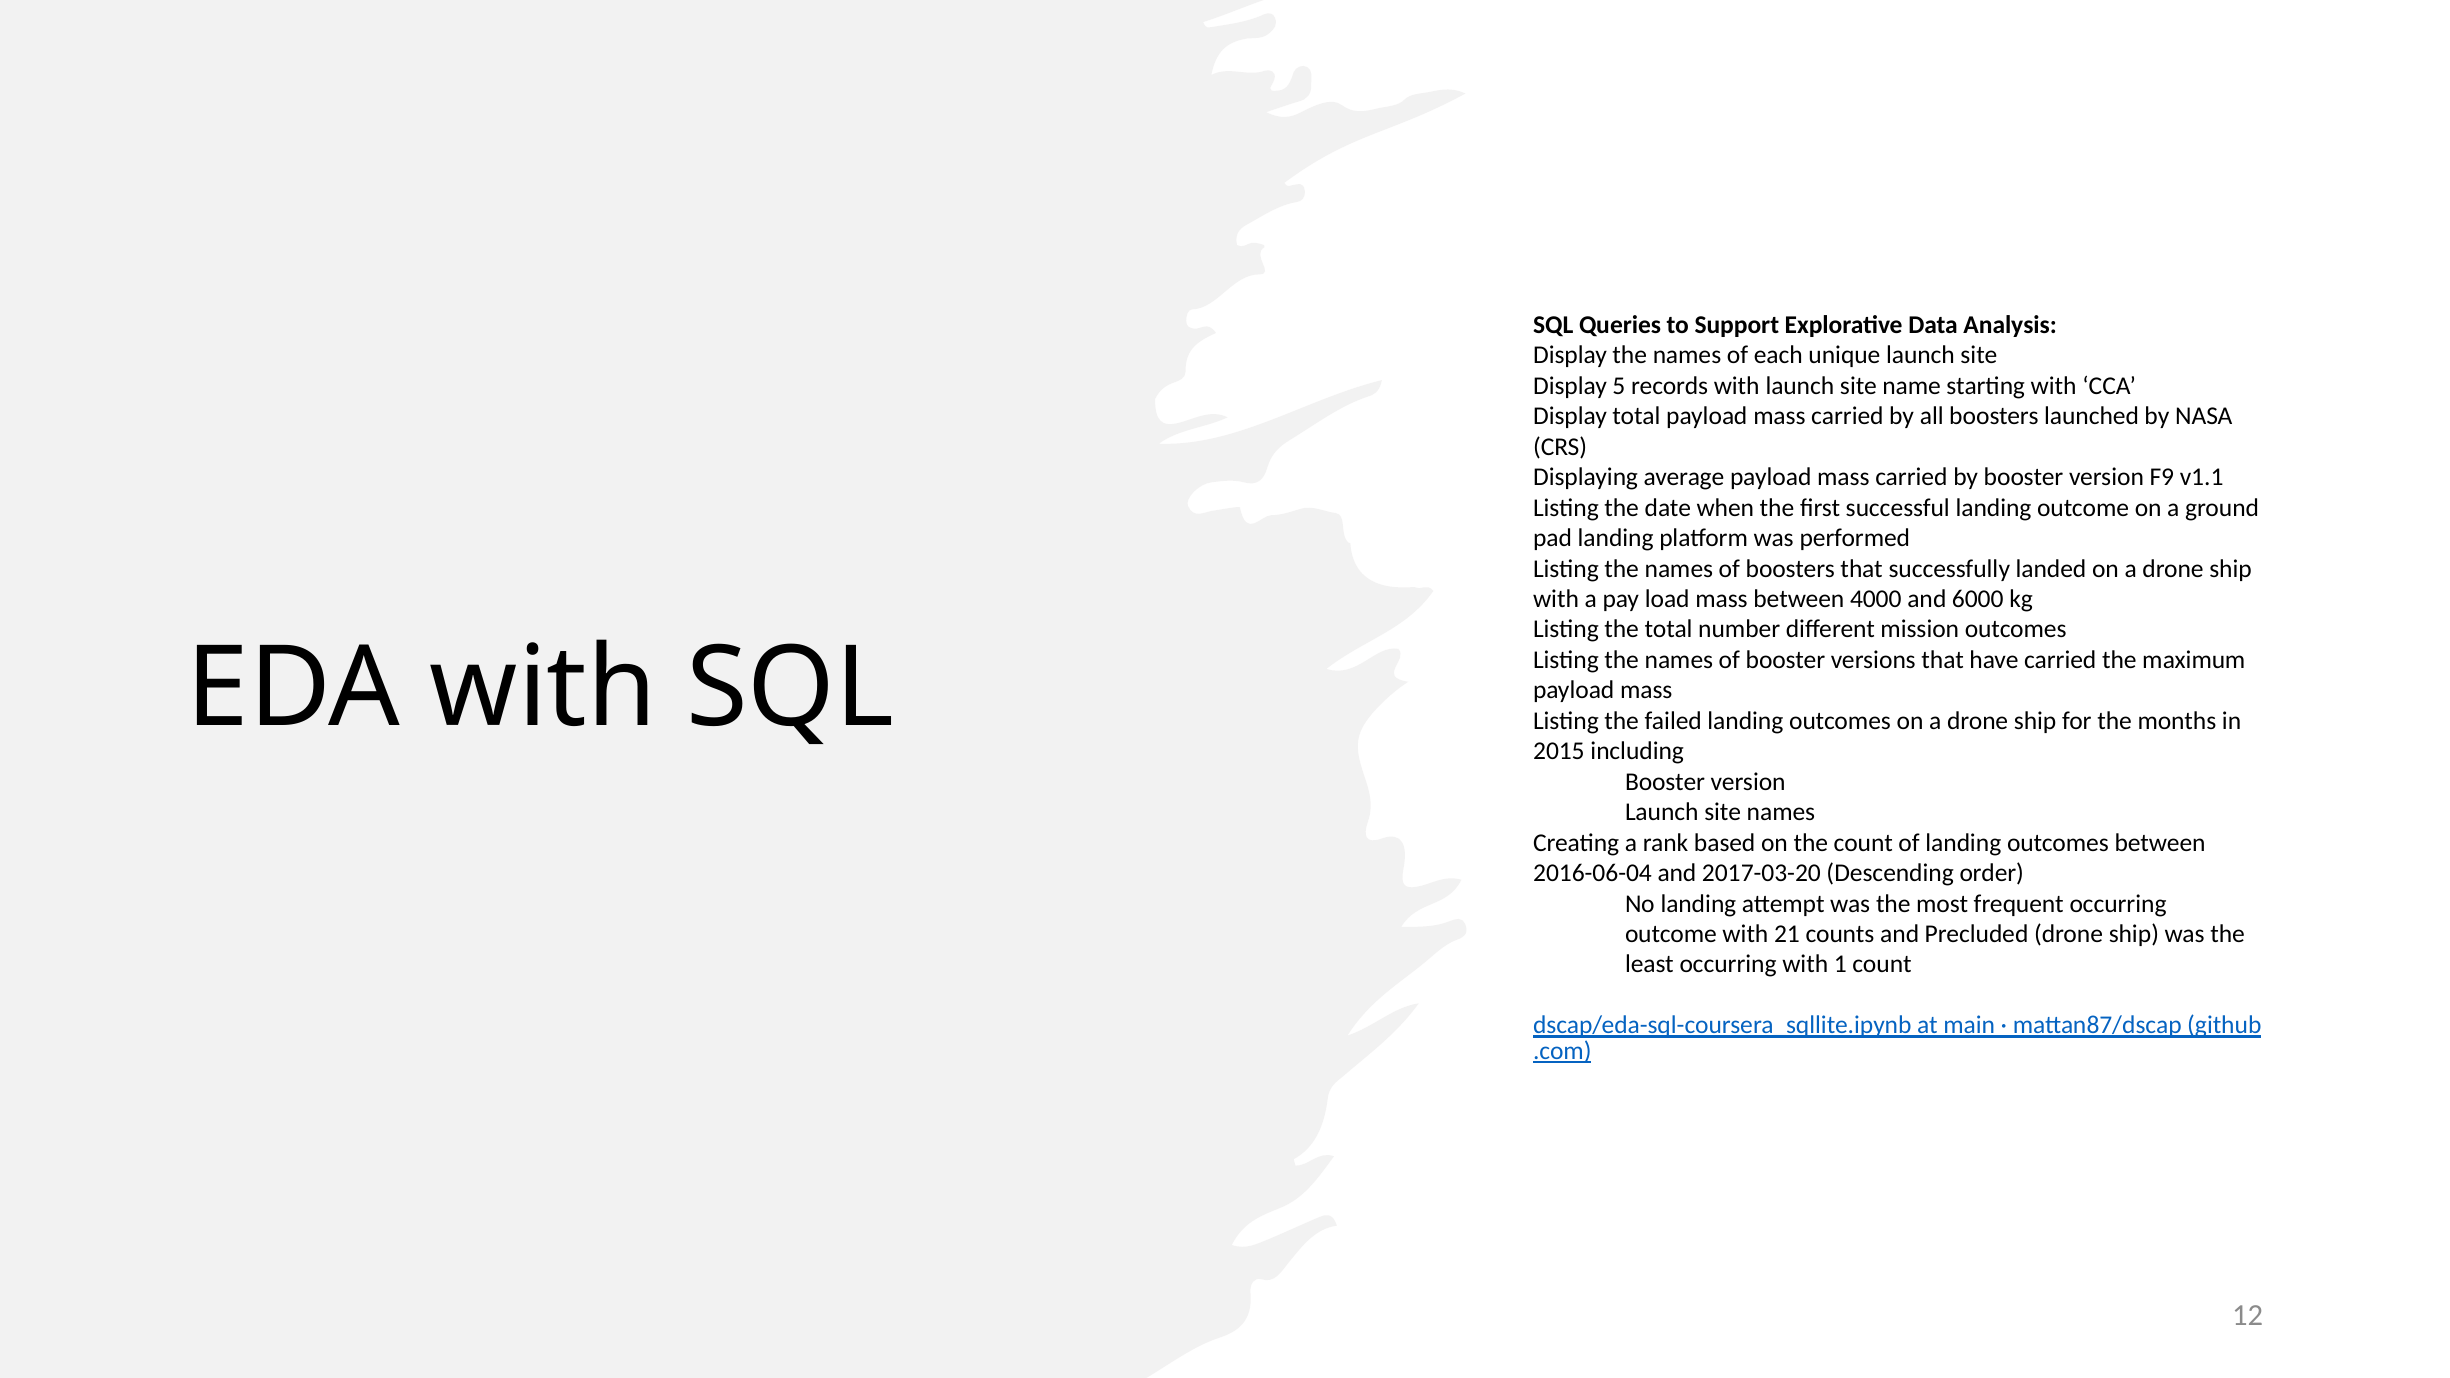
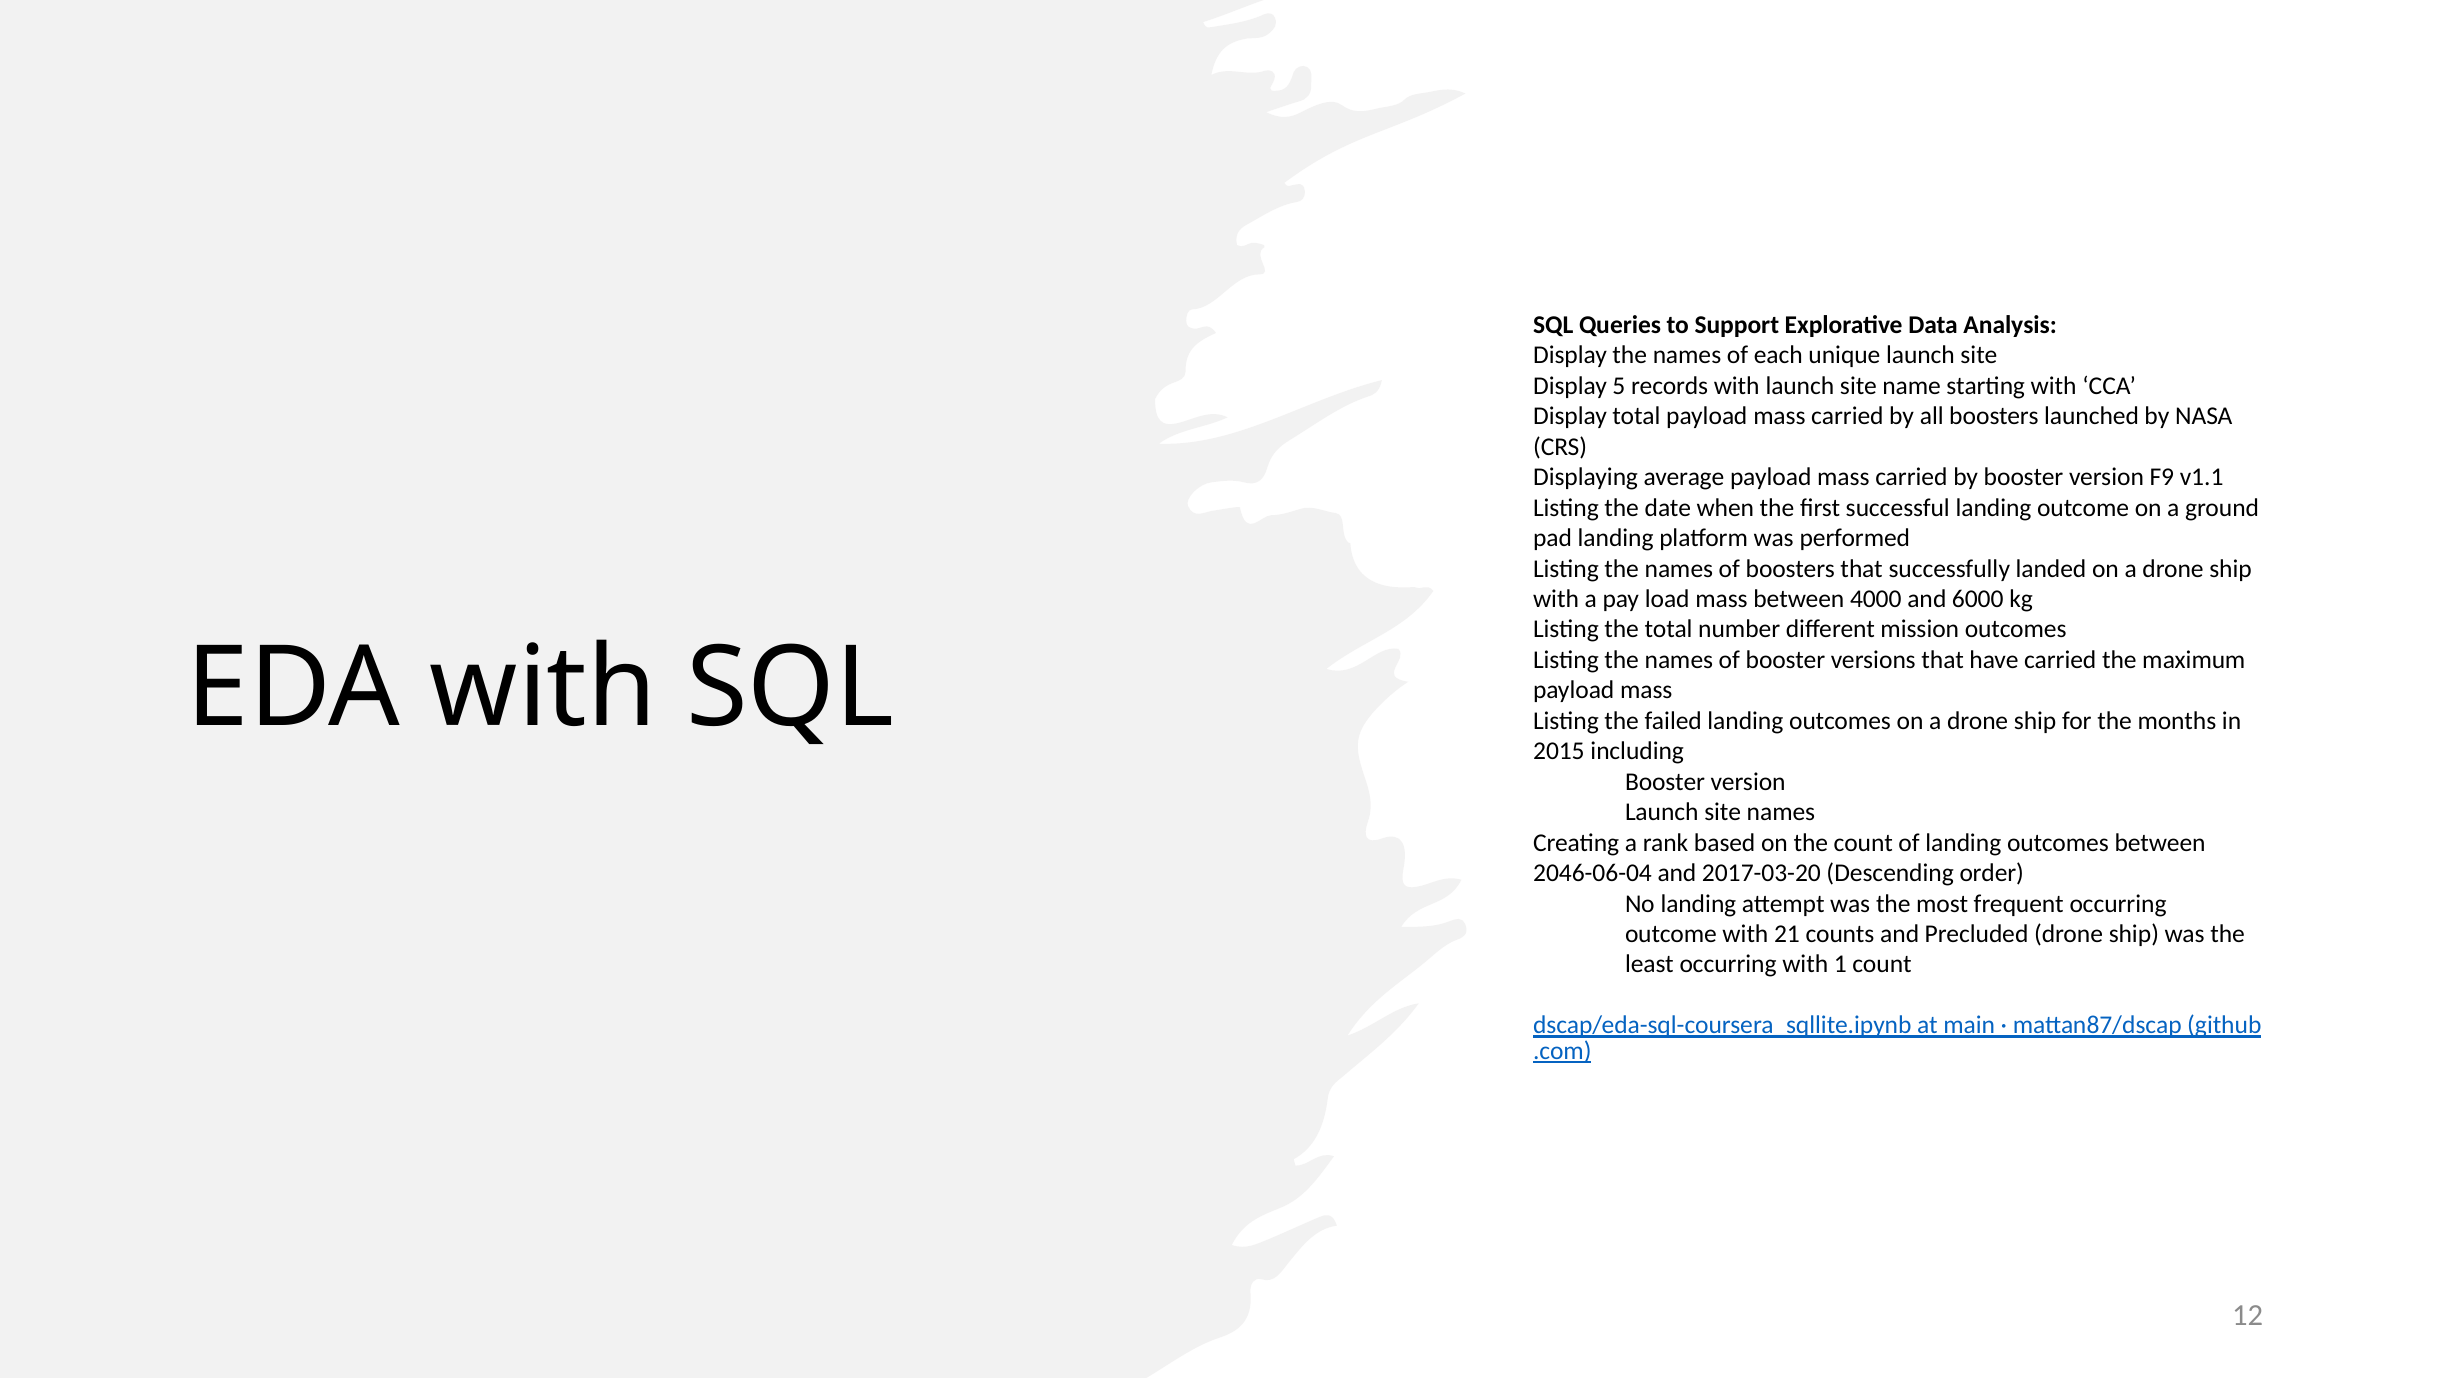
2016-06-04: 2016-06-04 -> 2046-06-04 (1593, 873)
